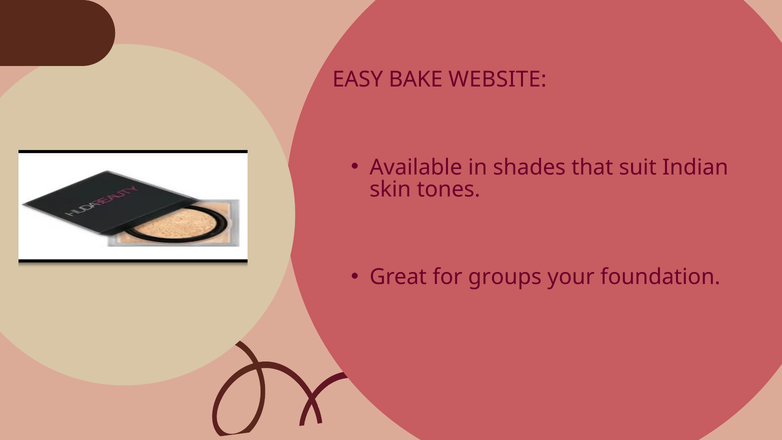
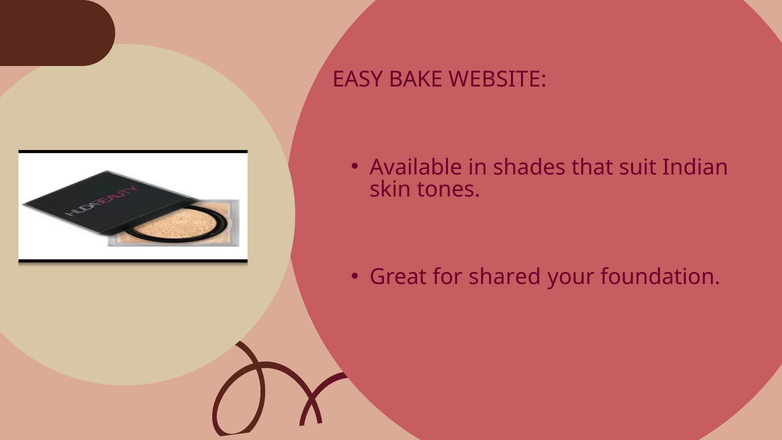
groups: groups -> shared (505, 277)
